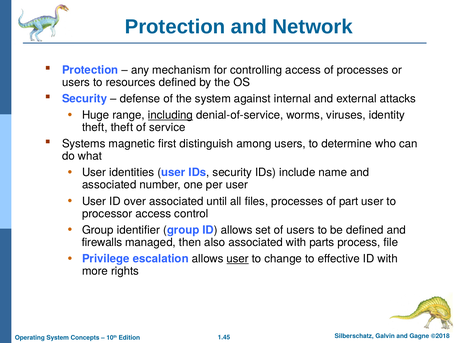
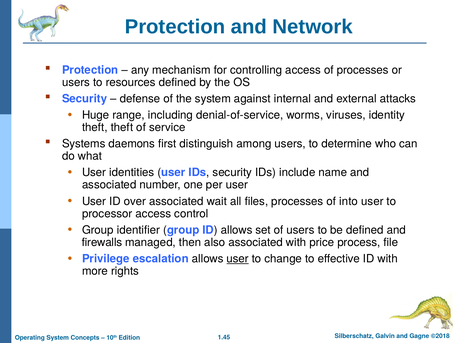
including underline: present -> none (170, 115)
magnetic: magnetic -> daemons (132, 144)
until: until -> wait (217, 201)
part: part -> into (349, 201)
parts: parts -> price (322, 242)
